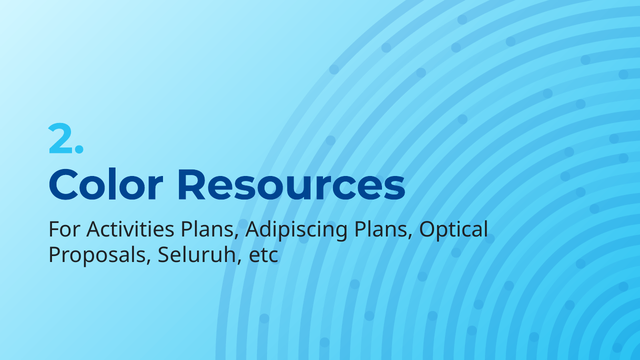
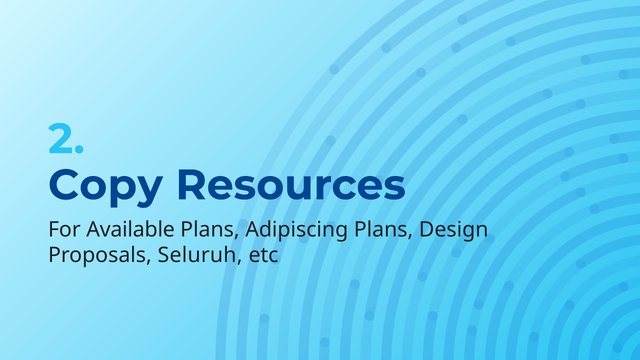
Color: Color -> Copy (105, 185)
Activities: Activities -> Available (131, 230)
Optical: Optical -> Design (454, 230)
